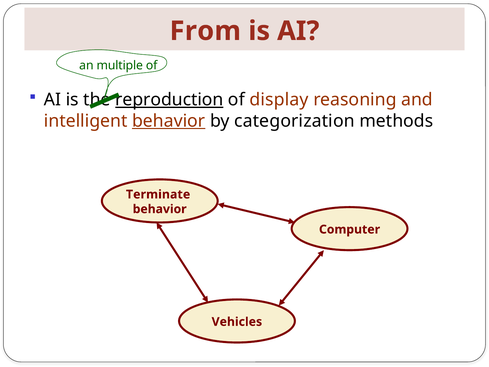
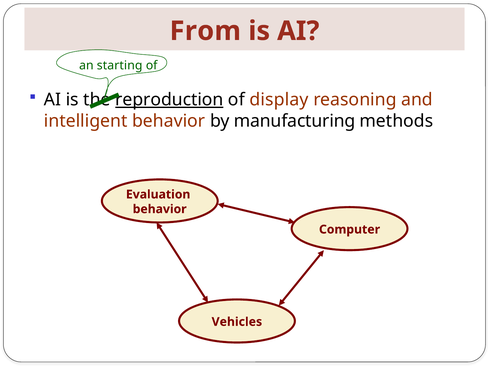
multiple: multiple -> starting (120, 65)
behavior underline: present -> none (169, 121)
categorization: categorization -> manufacturing (295, 121)
Terminate: Terminate -> Evaluation (158, 194)
